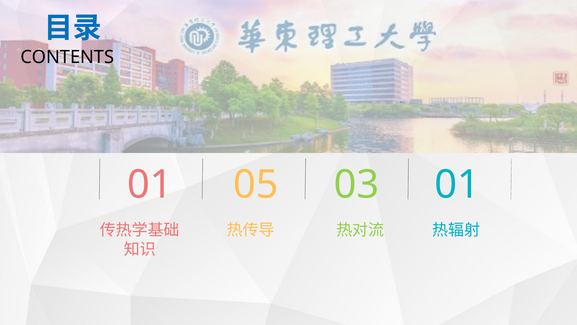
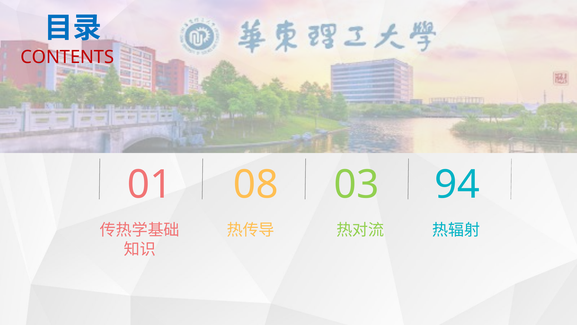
CONTENTS colour: black -> red (67, 57)
05: 05 -> 08 (256, 185)
03 01: 01 -> 94 (457, 185)
